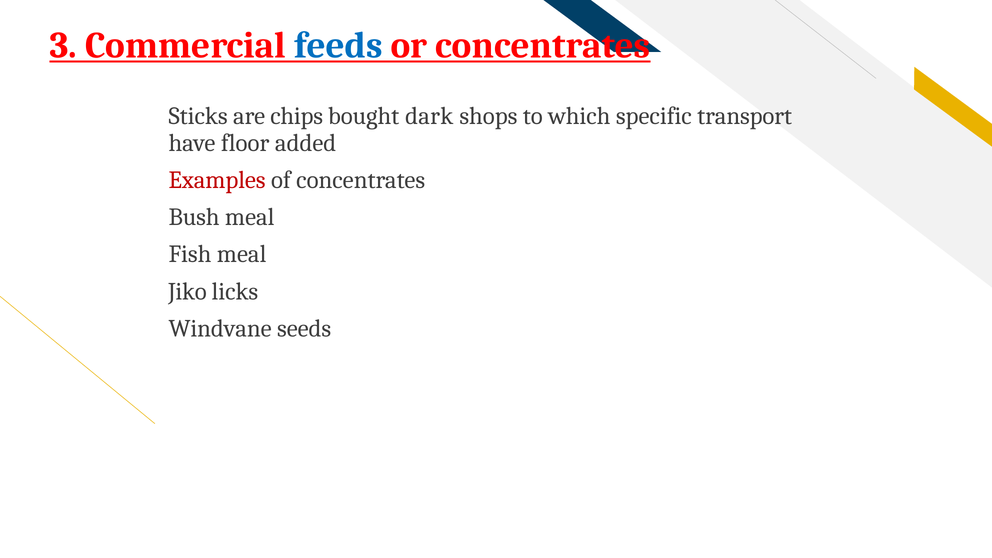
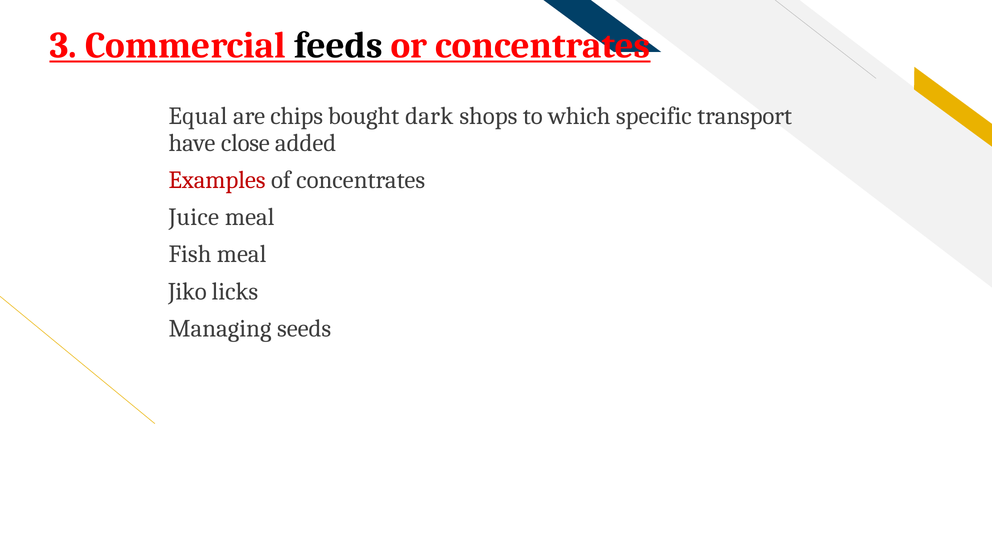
feeds colour: blue -> black (338, 45)
Sticks: Sticks -> Equal (198, 116)
floor: floor -> close (245, 143)
Bush: Bush -> Juice (194, 217)
Windvane: Windvane -> Managing (220, 328)
